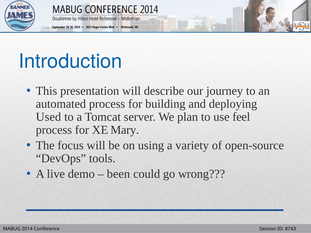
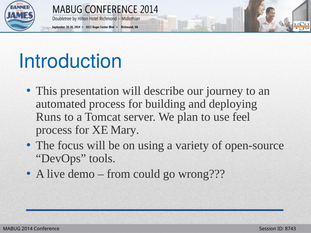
Used: Used -> Runs (48, 117)
been: been -> from (118, 174)
